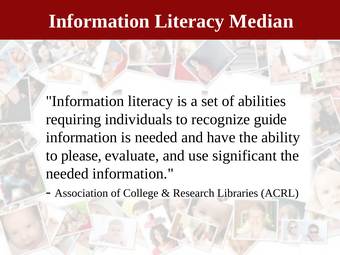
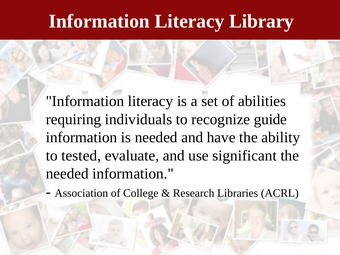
Median: Median -> Library (262, 21)
please: please -> tested (81, 156)
